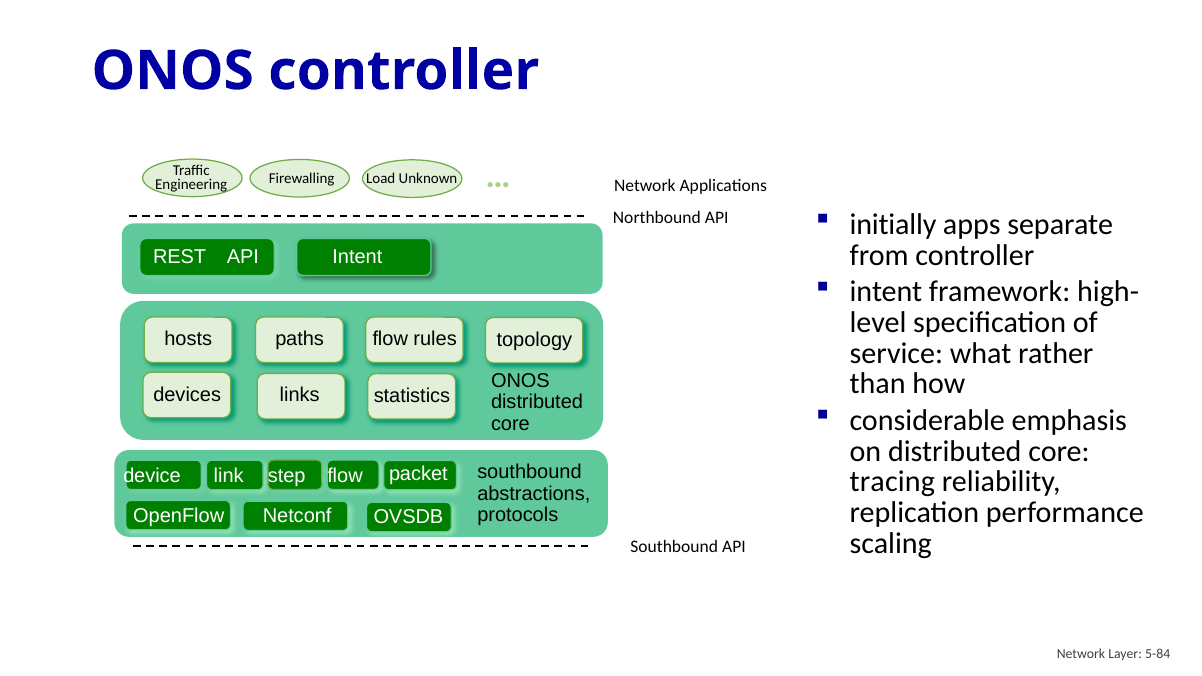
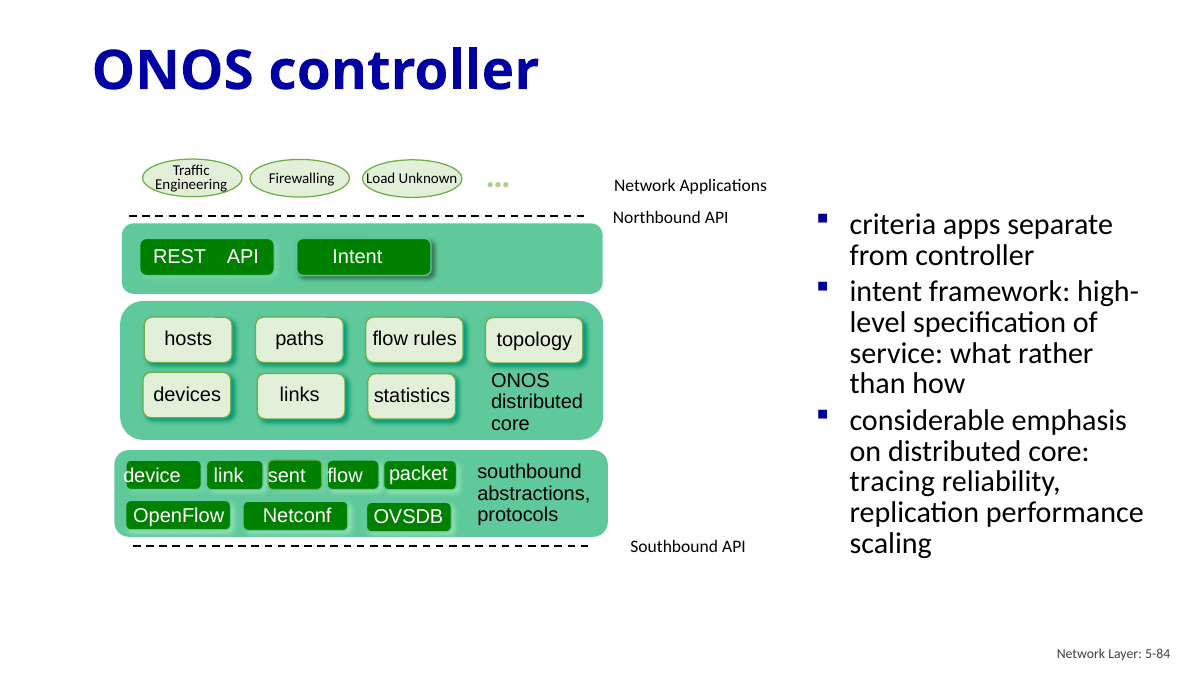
initially: initially -> criteria (893, 225)
step: step -> sent (287, 476)
